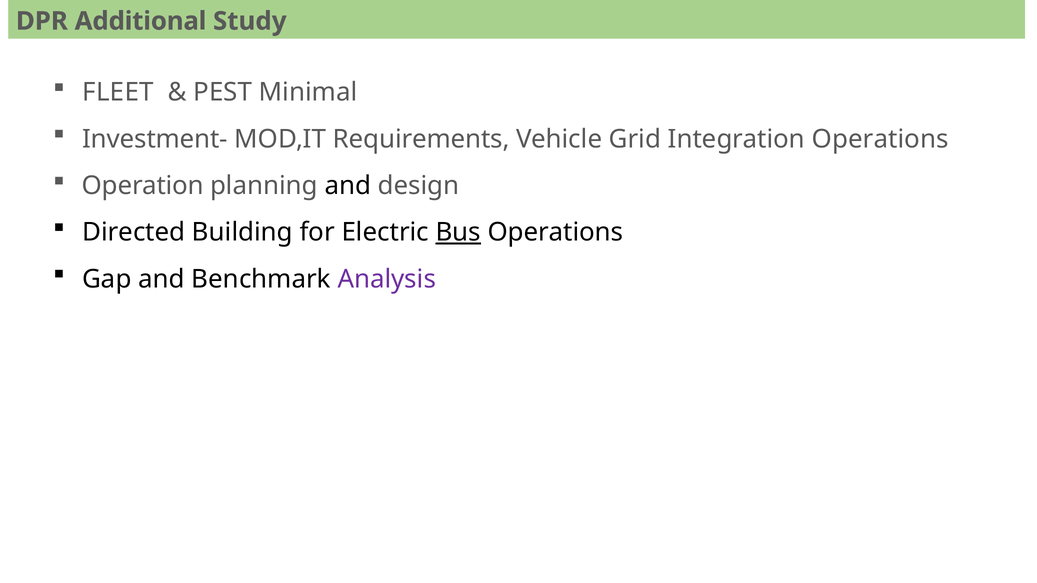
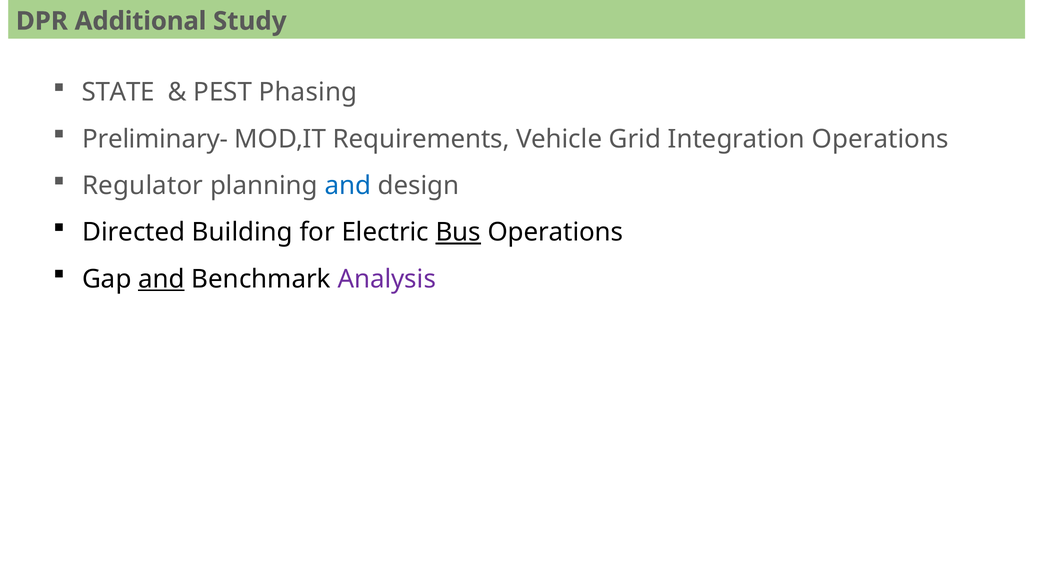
FLEET: FLEET -> STATE (118, 92)
Minimal: Minimal -> Phasing (308, 92)
Investment-: Investment- -> Preliminary- (155, 139)
Operation: Operation -> Regulator (143, 186)
and colour: black -> blue (348, 186)
and underline: none -> present (161, 279)
